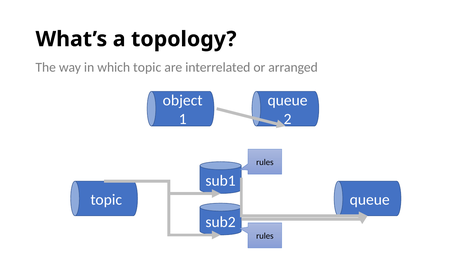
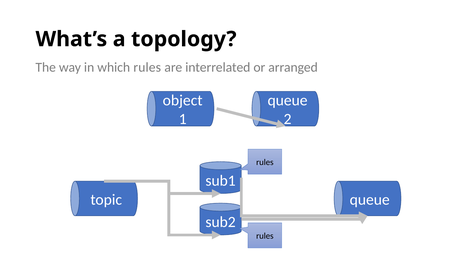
which topic: topic -> rules (147, 67)
